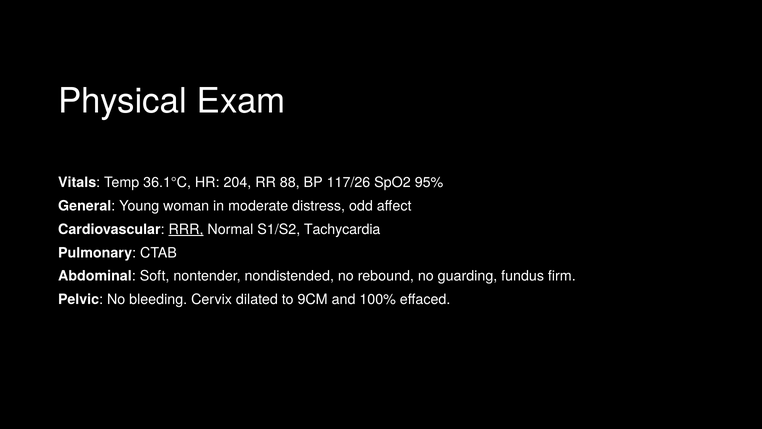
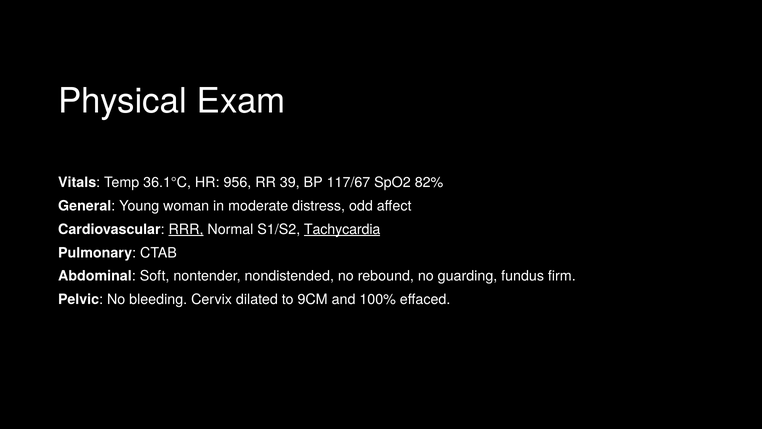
204: 204 -> 956 (237, 183)
88: 88 -> 39 (290, 183)
117/26: 117/26 -> 117/67 (348, 183)
95%: 95% -> 82% (429, 183)
Tachycardia underline: none -> present (342, 229)
